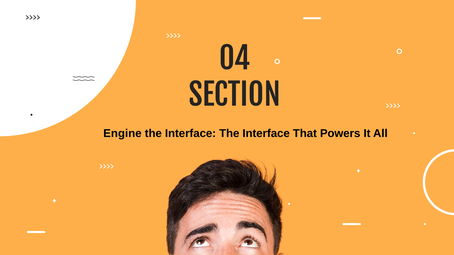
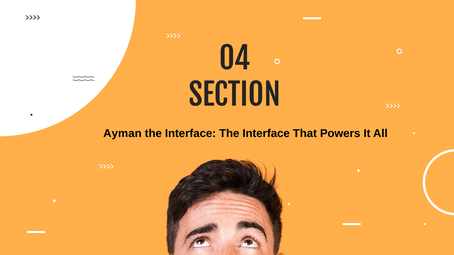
Engine: Engine -> Ayman (122, 134)
